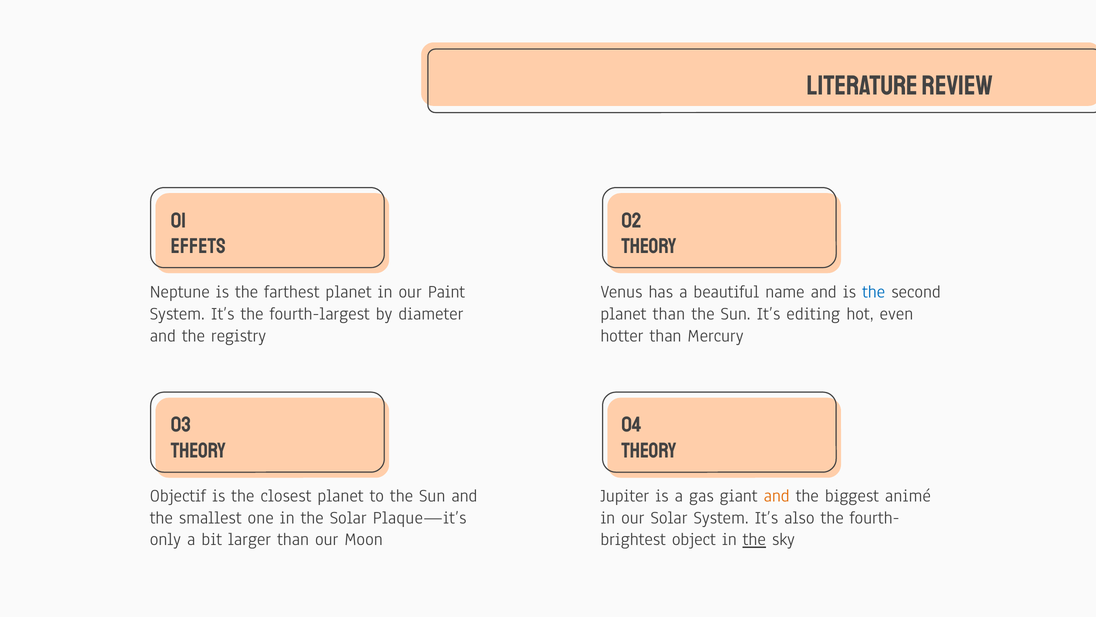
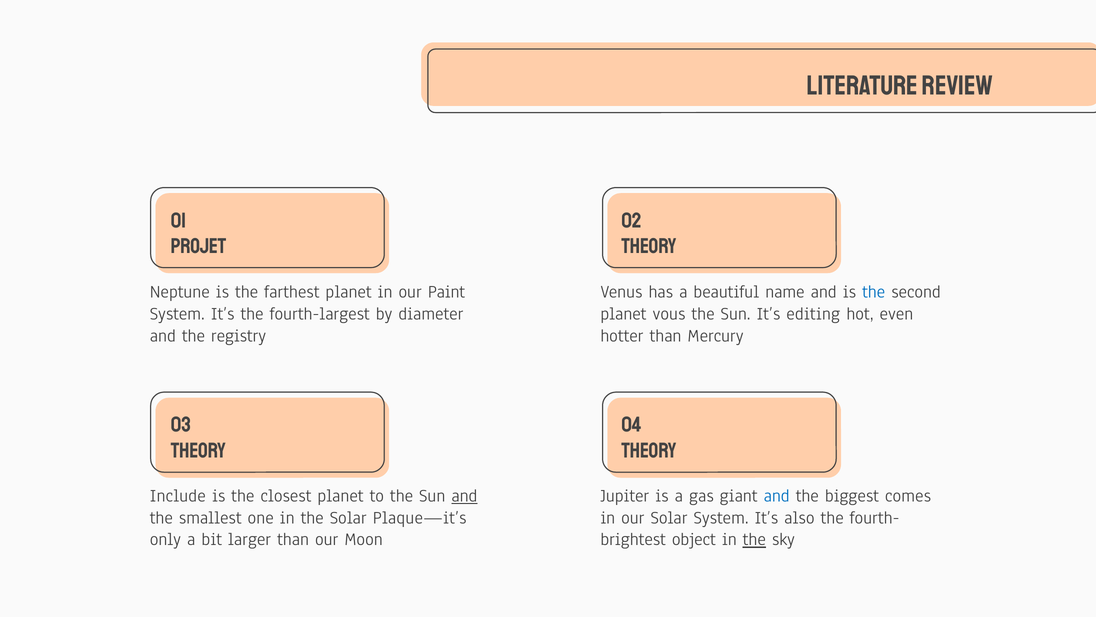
Effets: Effets -> Projet (198, 246)
planet than: than -> vous (669, 314)
Objectif: Objectif -> Include (178, 495)
and underline: none -> present (464, 495)
and colour: orange -> blue (777, 495)
animé: animé -> comes (908, 495)
